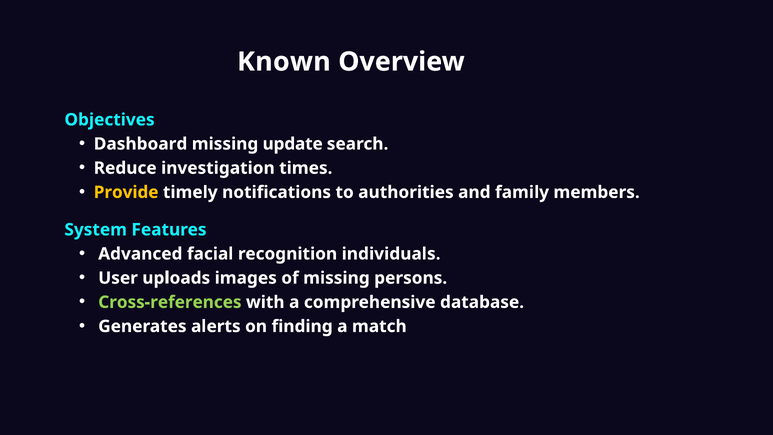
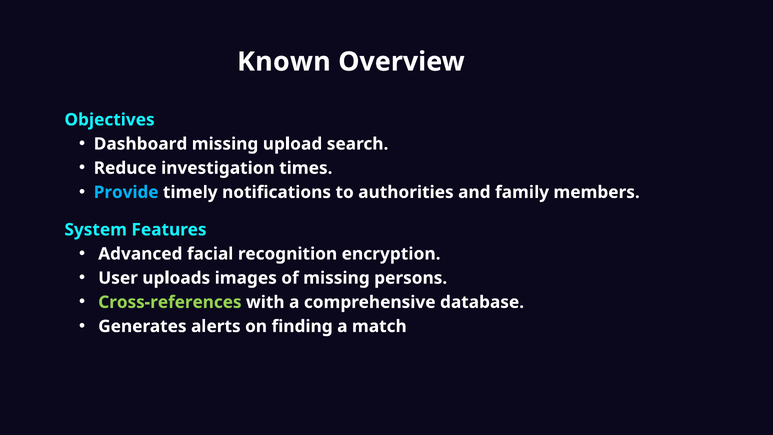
update: update -> upload (293, 144)
Provide colour: yellow -> light blue (126, 192)
individuals: individuals -> encryption (391, 254)
